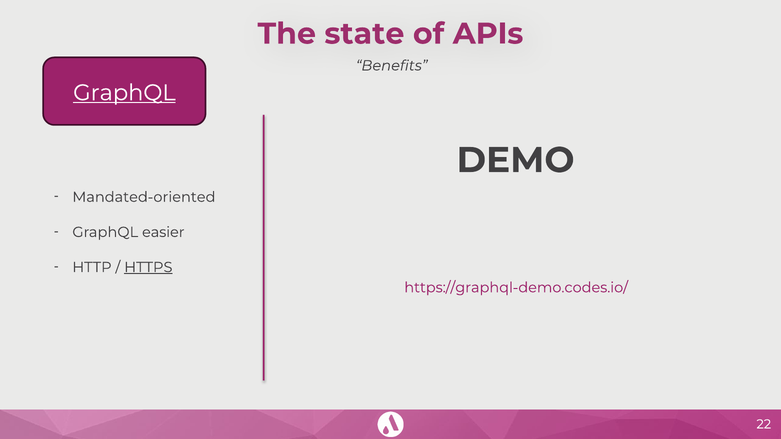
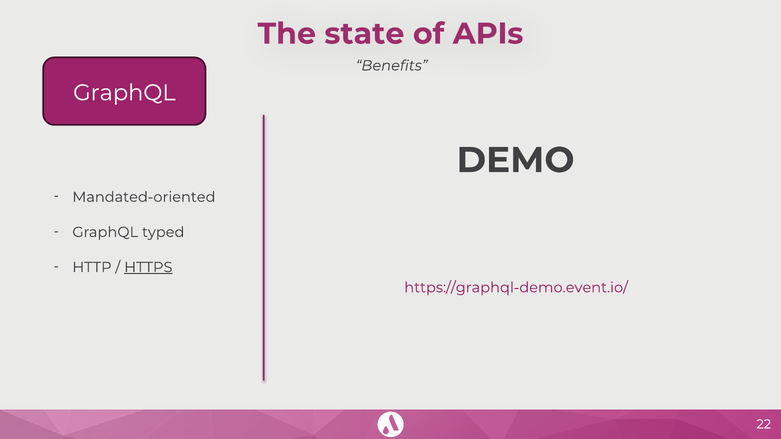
GraphQL underline: present -> none (124, 93)
easier: easier -> typed (163, 232)
https://graphql-demo.codes.io/: https://graphql-demo.codes.io/ -> https://graphql-demo.event.io/ (516, 288)
